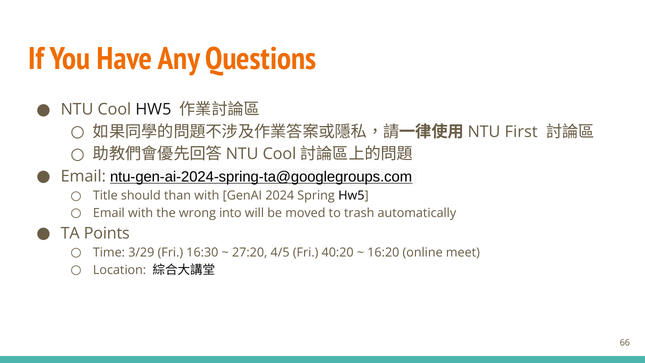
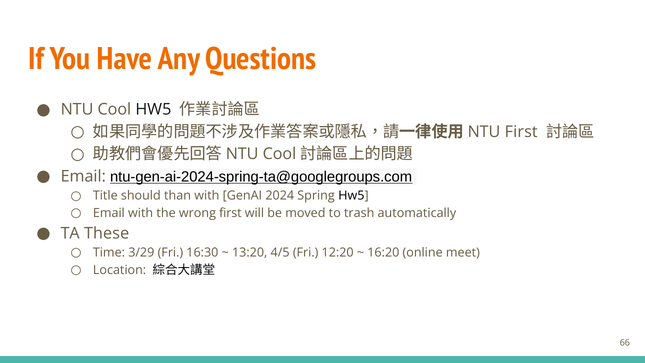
wrong into: into -> first (230, 213)
Points: Points -> These (107, 233)
27:20: 27:20 -> 13:20 (250, 252)
40:20: 40:20 -> 12:20 (338, 252)
